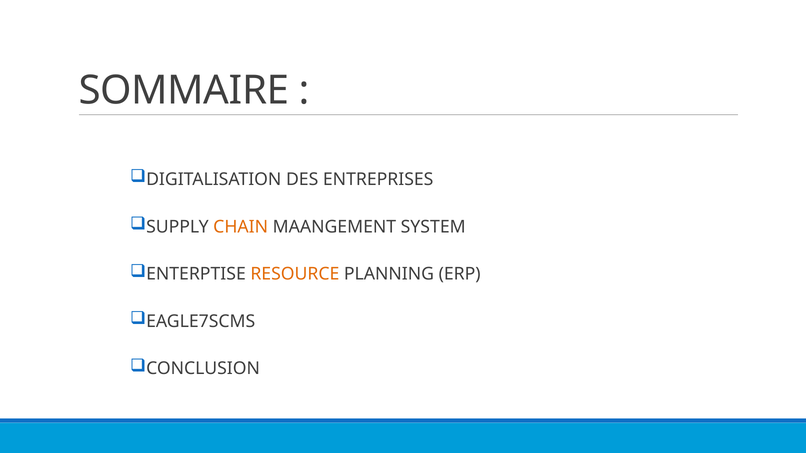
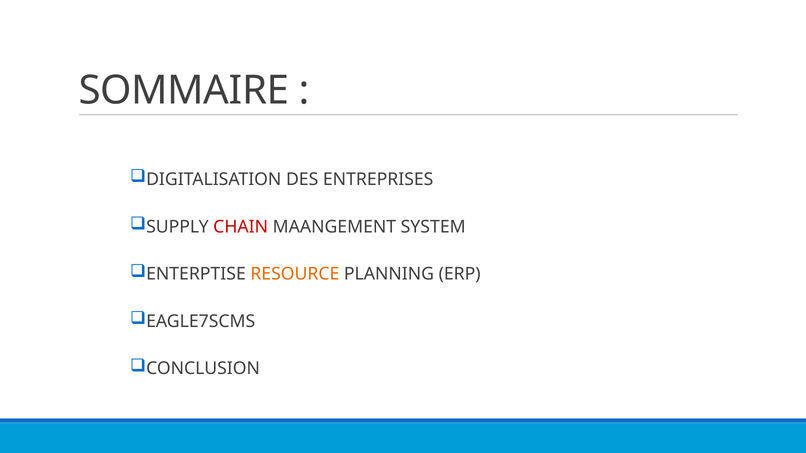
CHAIN colour: orange -> red (241, 227)
